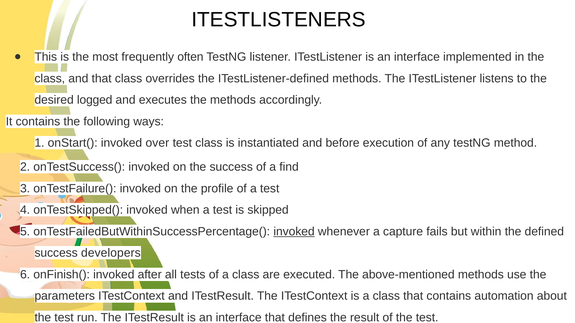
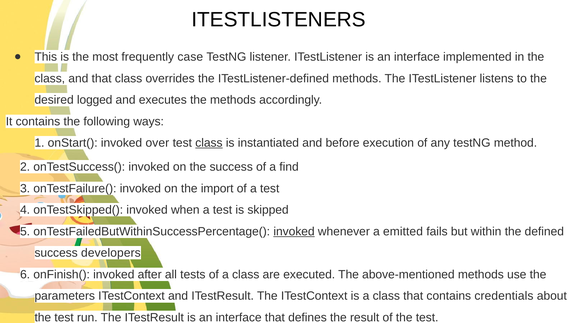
often: often -> case (190, 57)
class underline: none -> present (209, 143)
profile: profile -> import (217, 189)
capture: capture -> emitted (403, 232)
automation: automation -> credentials (504, 296)
